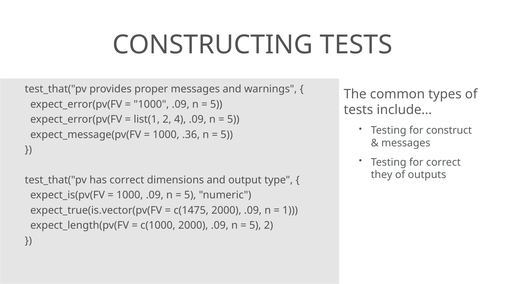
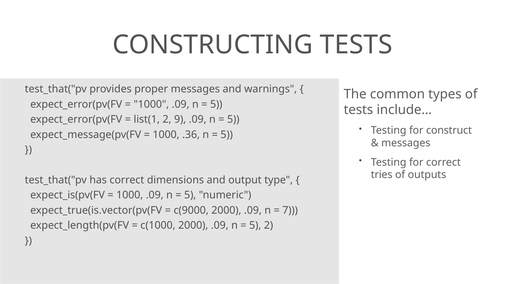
4: 4 -> 9 (180, 119)
they: they -> tries (382, 175)
c(1475: c(1475 -> c(9000 (191, 210)
1: 1 -> 7 (290, 210)
